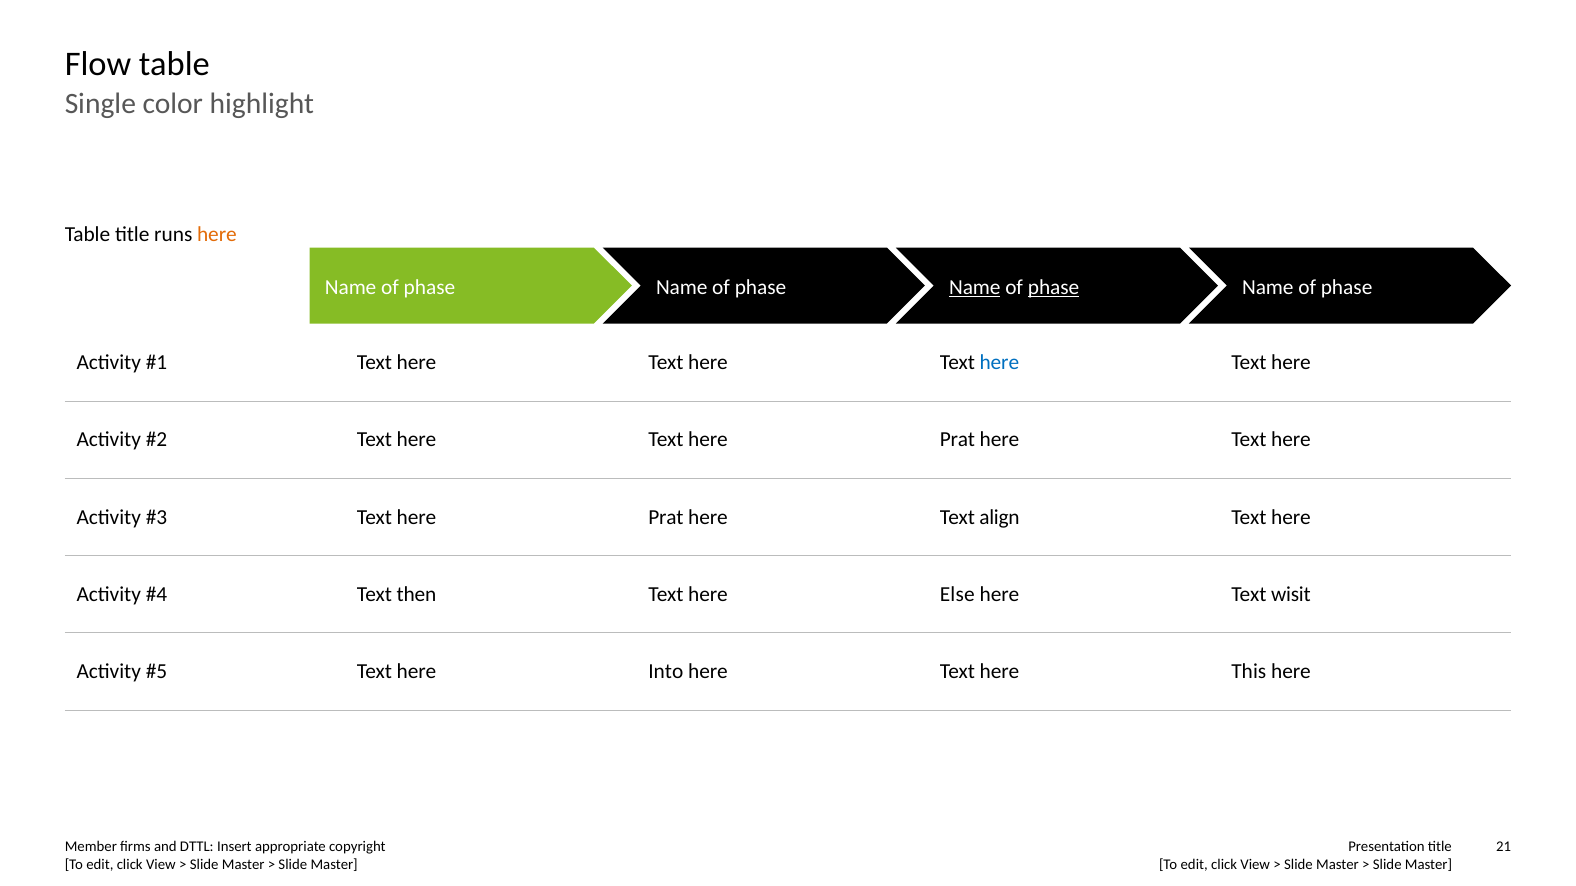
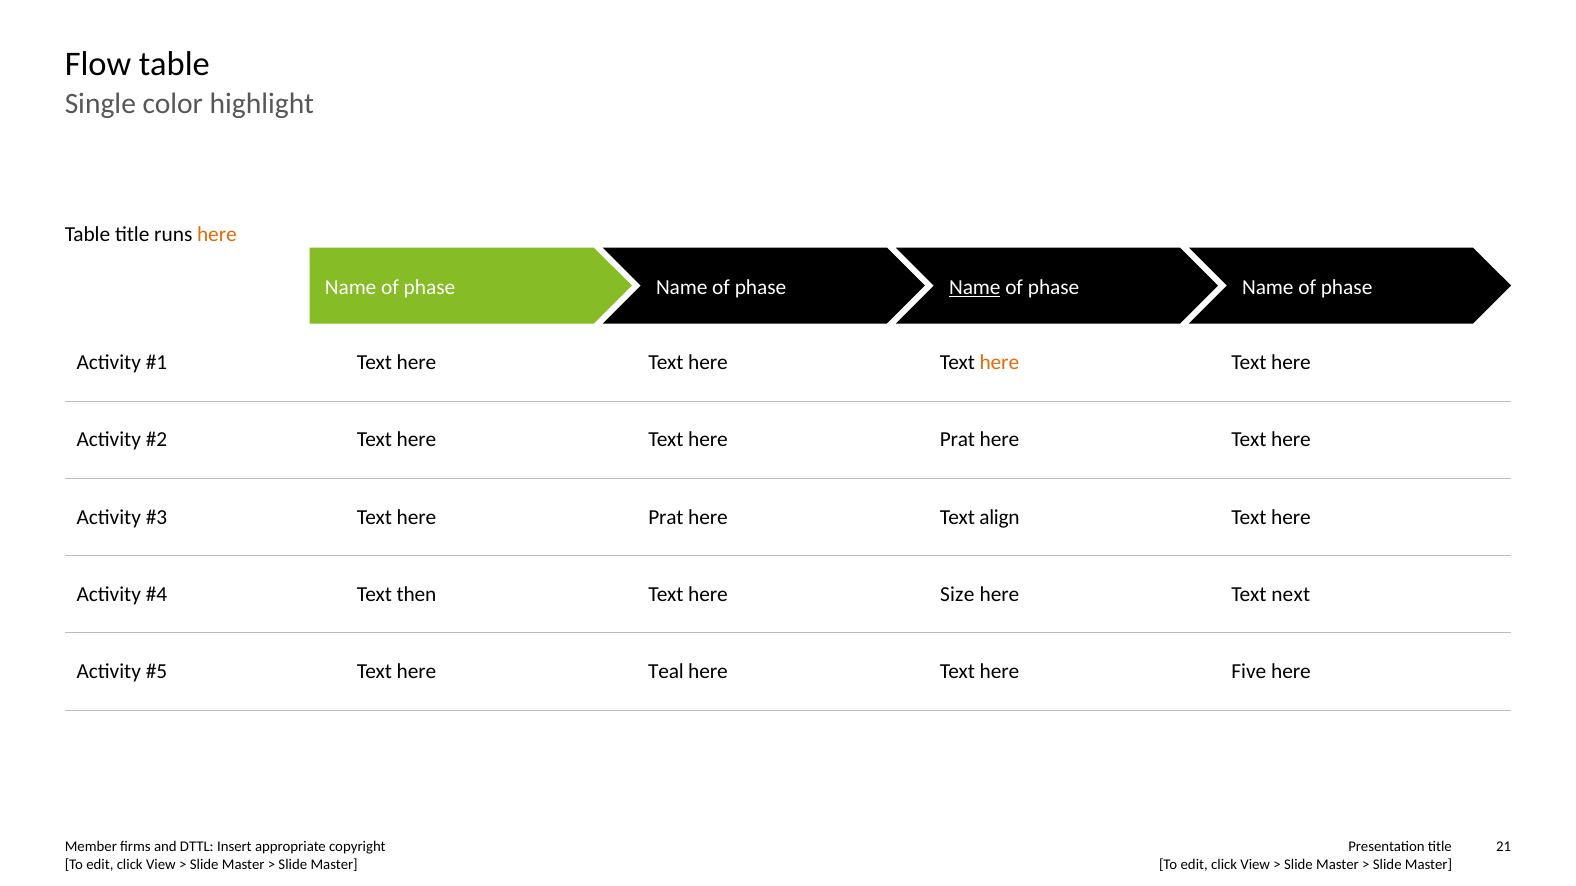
phase underline: present -> none (1054, 287)
here colour: blue -> orange (999, 363)
Else: Else -> Size (957, 595)
wisit: wisit -> next (1291, 595)
Into: Into -> Teal (666, 672)
This: This -> Five (1249, 672)
